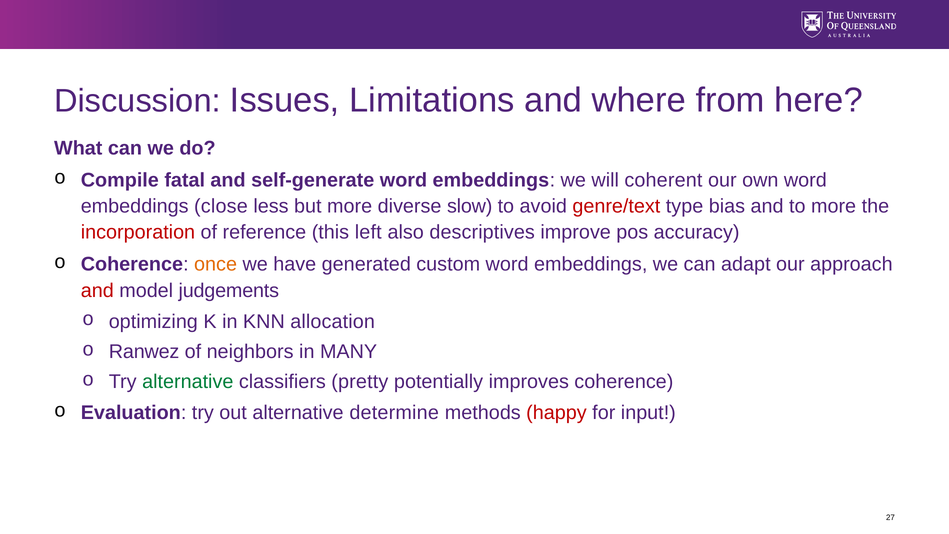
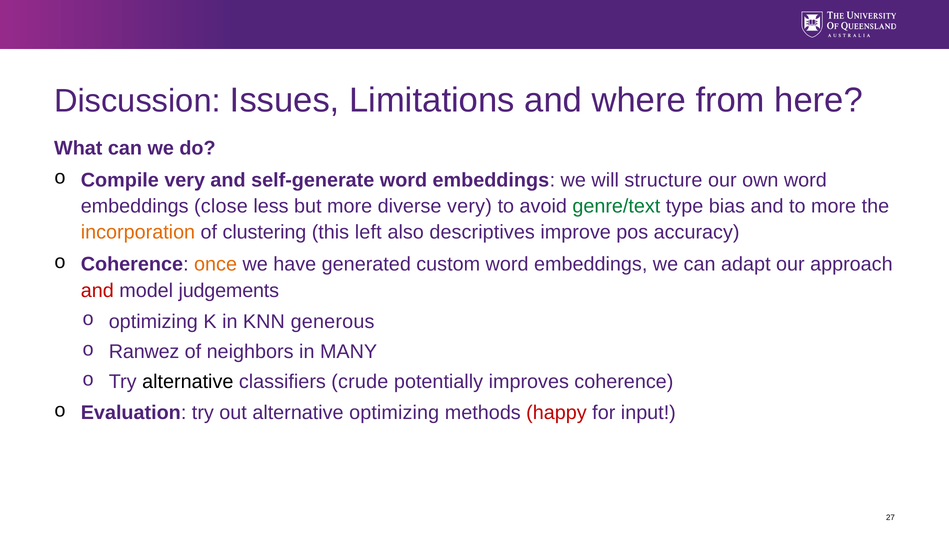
Compile fatal: fatal -> very (185, 180)
coherent: coherent -> structure (663, 180)
diverse slow: slow -> very (469, 206)
genre/text colour: red -> green (616, 206)
incorporation colour: red -> orange (138, 232)
reference: reference -> clustering (264, 232)
allocation: allocation -> generous (333, 322)
alternative colour: green -> black (188, 382)
pretty: pretty -> crude (360, 382)
alternative determine: determine -> optimizing (394, 413)
